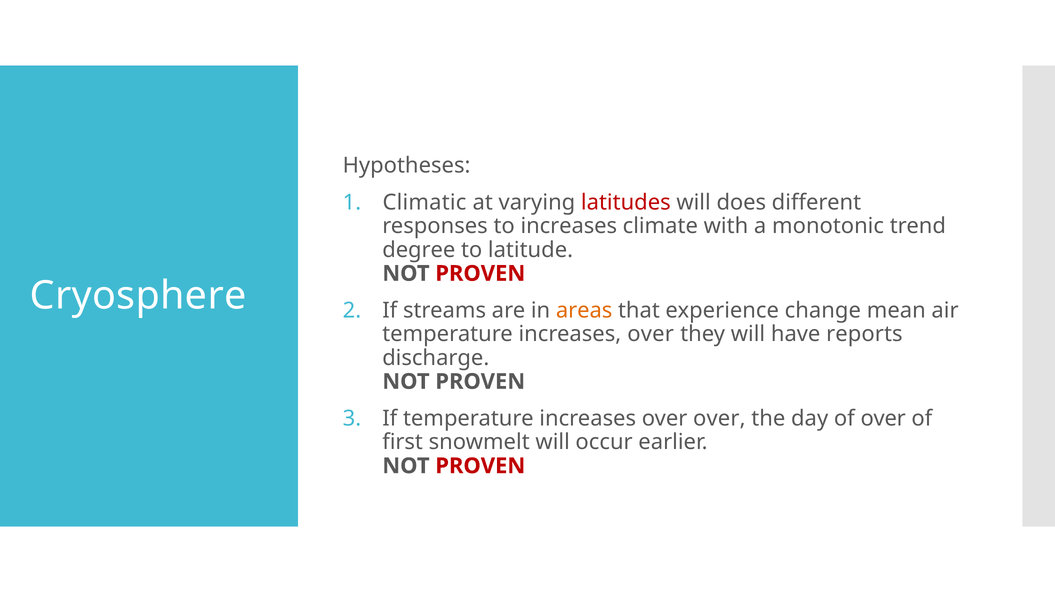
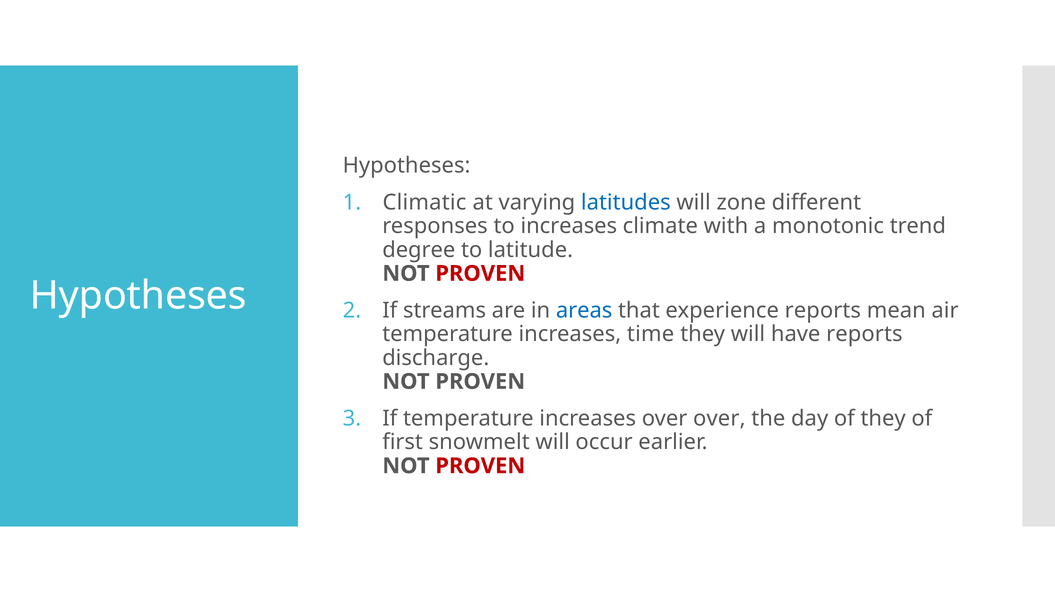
latitudes colour: red -> blue (626, 203)
does: does -> zone (741, 203)
Cryosphere: Cryosphere -> Hypotheses (138, 296)
areas colour: orange -> blue (584, 311)
experience change: change -> reports (823, 311)
over: over -> time (651, 334)
of over: over -> they (883, 419)
